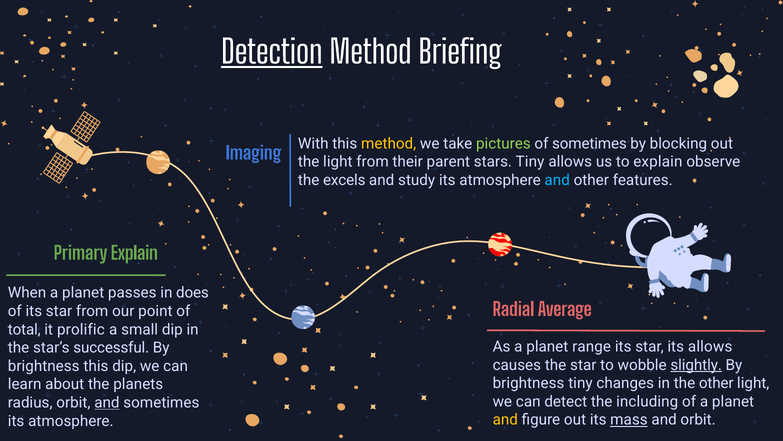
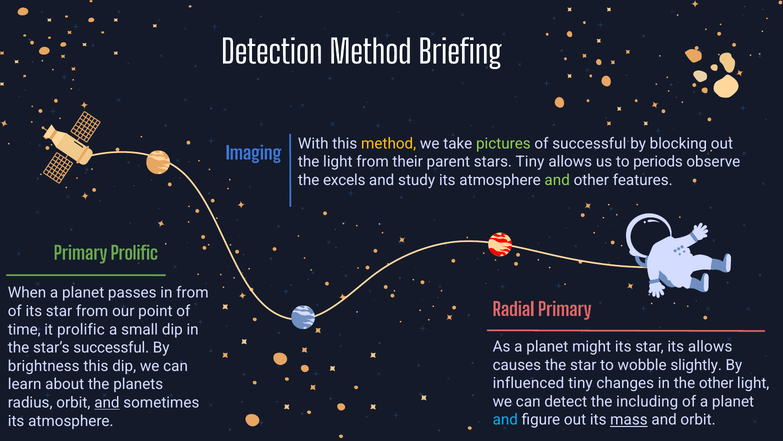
Detection underline: present -> none (272, 53)
of sometimes: sometimes -> successful (589, 143)
to explain: explain -> periods (658, 162)
and colour: light blue -> light green (557, 180)
Primary Explain: Explain -> Prolific (134, 253)
in does: does -> from (192, 293)
Radial Average: Average -> Primary (565, 309)
total: total -> time (24, 329)
range: range -> might (592, 346)
slightly underline: present -> none (696, 365)
brightness: brightness -> influenced (528, 383)
and colour: yellow -> light blue (505, 419)
